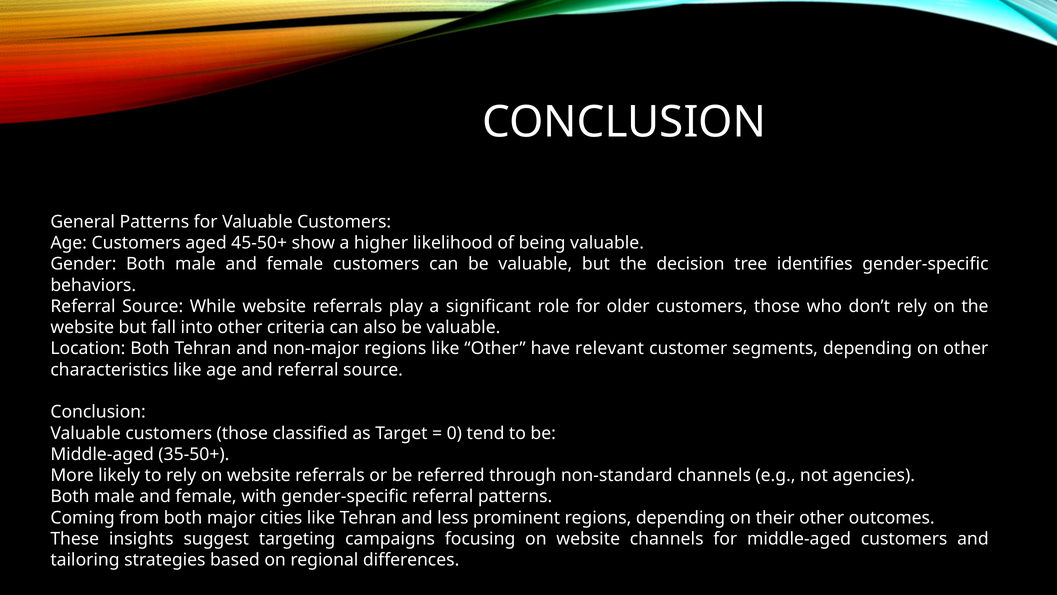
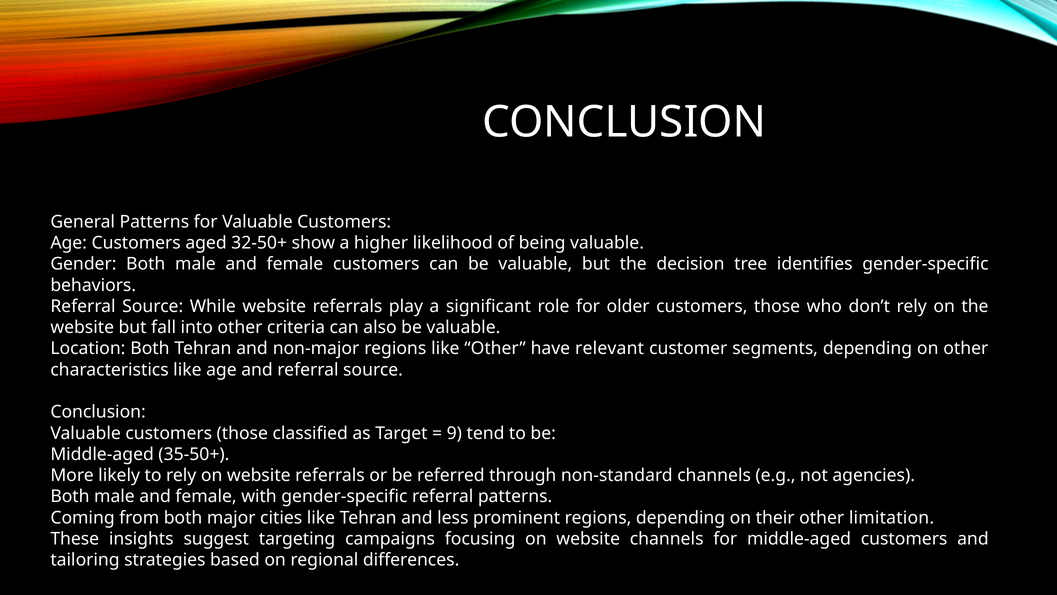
45-50+: 45-50+ -> 32-50+ (259, 243)
0: 0 -> 9 (454, 433)
outcomes: outcomes -> limitation (892, 517)
